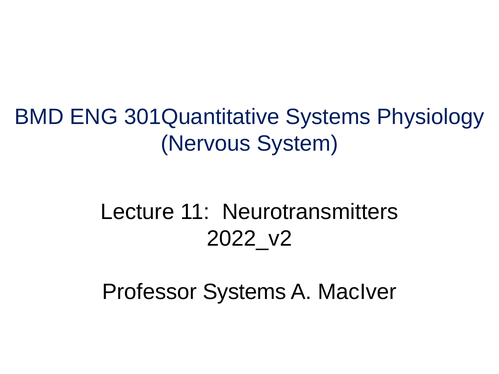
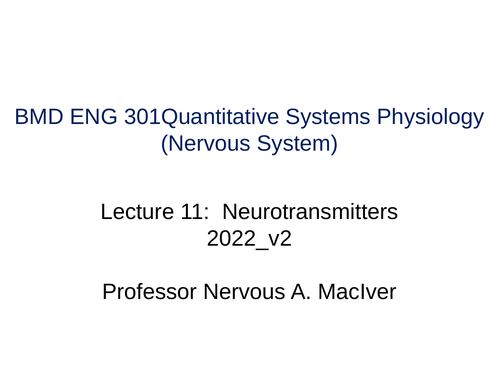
Professor Systems: Systems -> Nervous (244, 292)
